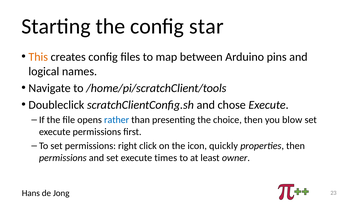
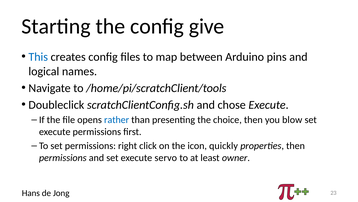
star: star -> give (207, 26)
This colour: orange -> blue (38, 57)
times: times -> servo (166, 157)
